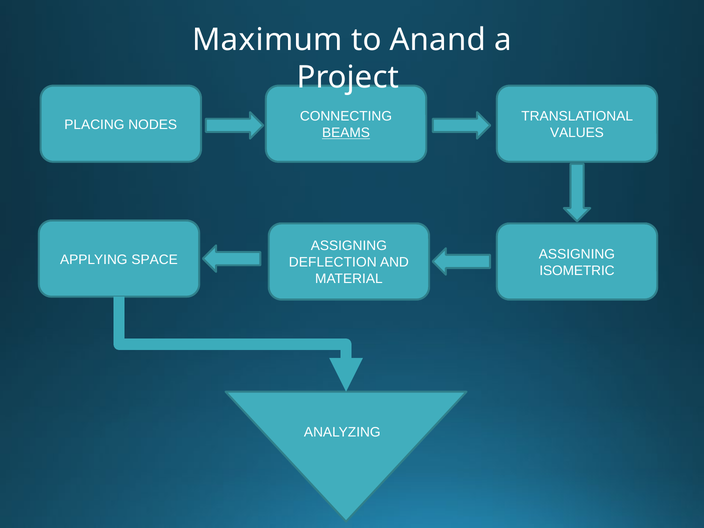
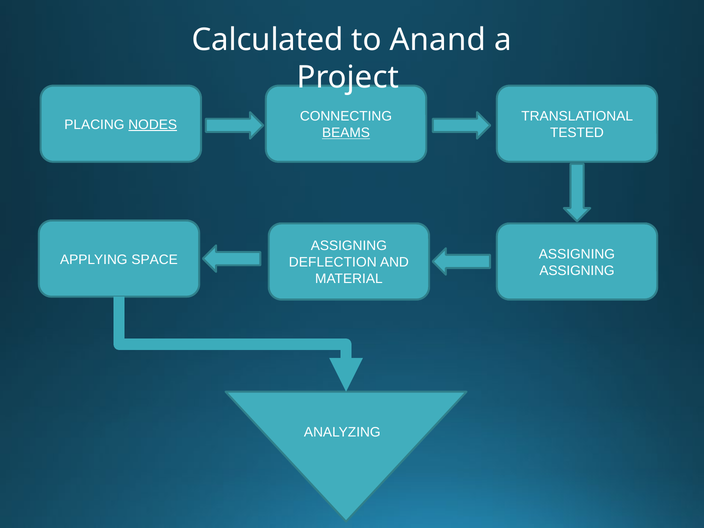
Maximum: Maximum -> Calculated (268, 40)
NODES underline: none -> present (153, 125)
VALUES: VALUES -> TESTED (577, 133)
ISOMETRIC: ISOMETRIC -> ASSIGNING (577, 271)
